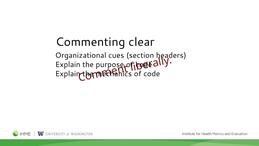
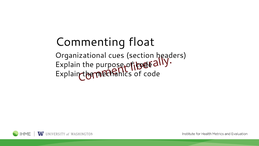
clear: clear -> float (141, 42)
